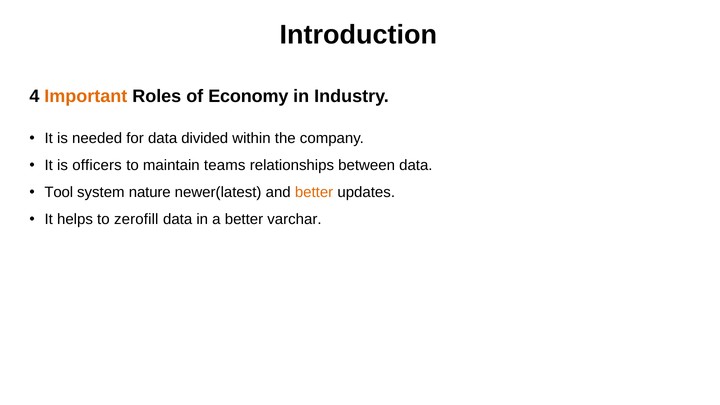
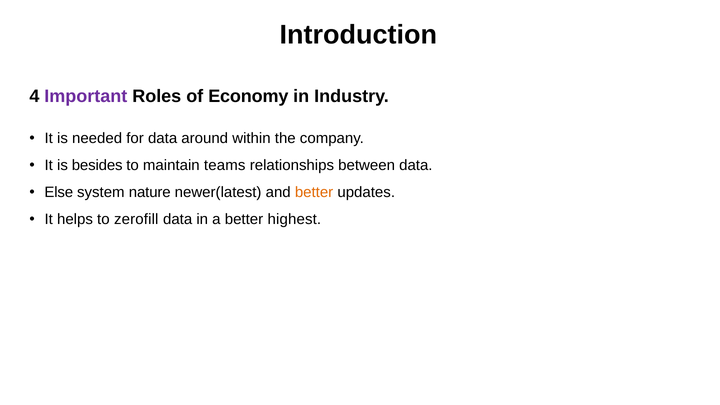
Important colour: orange -> purple (86, 96)
divided: divided -> around (205, 138)
officers: officers -> besides (97, 165)
Tool: Tool -> Else (59, 192)
varchar: varchar -> highest (294, 219)
